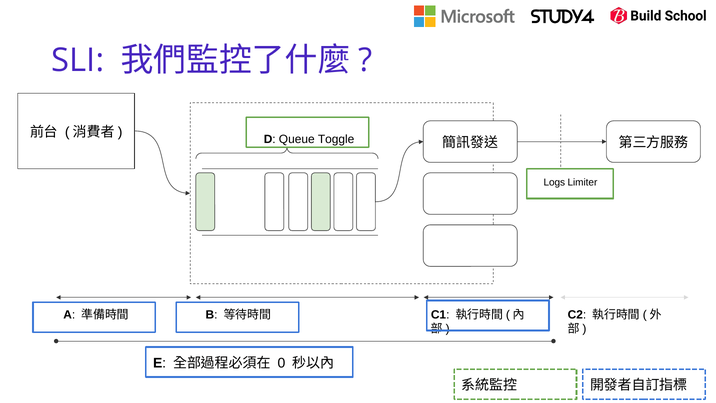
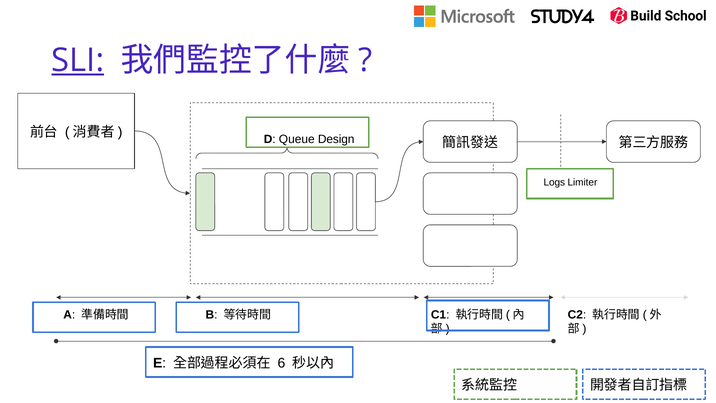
SLI underline: none -> present (78, 60)
Toggle: Toggle -> Design (336, 139)
0: 0 -> 6 (281, 363)
